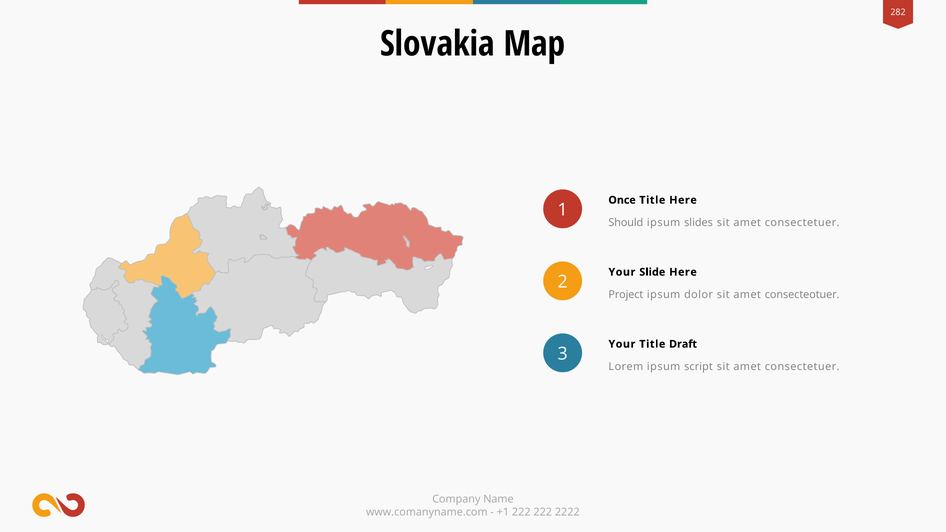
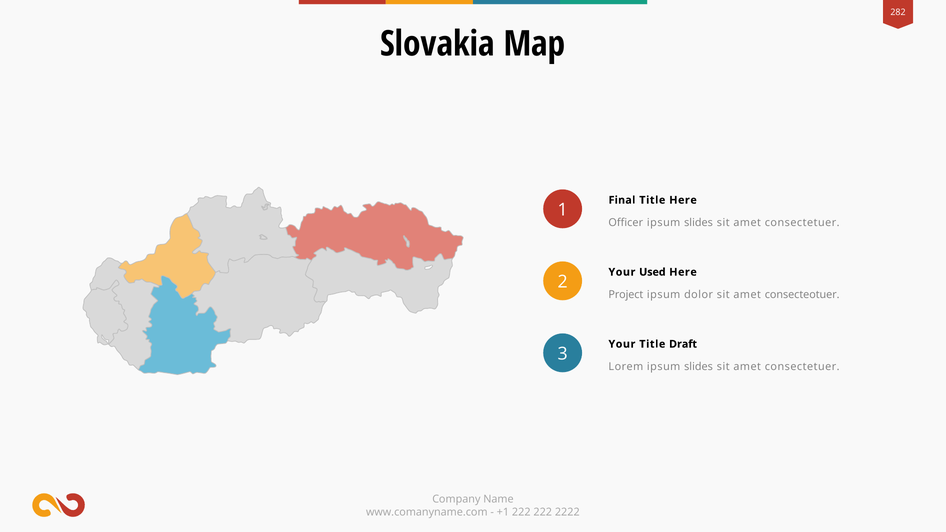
Once: Once -> Final (622, 200)
Should: Should -> Officer (626, 223)
Slide: Slide -> Used (652, 272)
Lorem ipsum script: script -> slides (699, 367)
